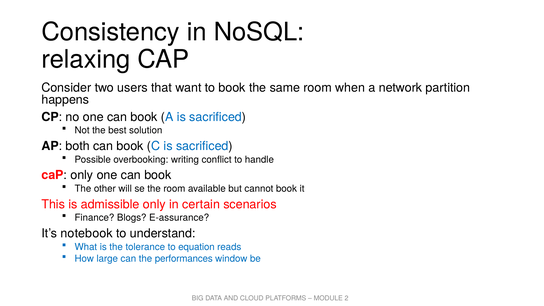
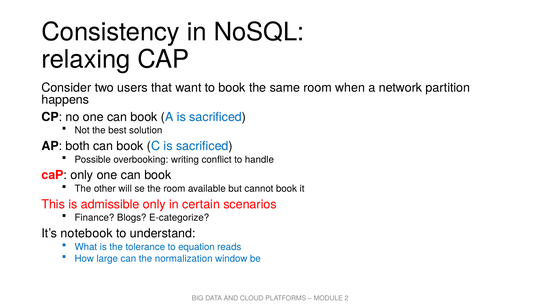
E-assurance: E-assurance -> E-categorize (179, 218)
performances: performances -> normalization (184, 259)
